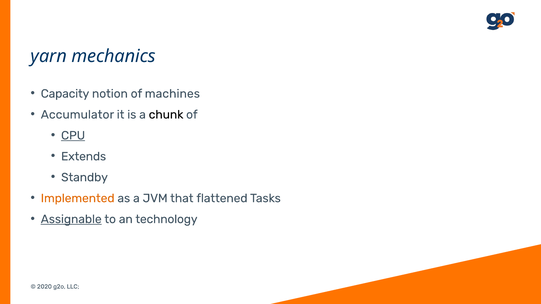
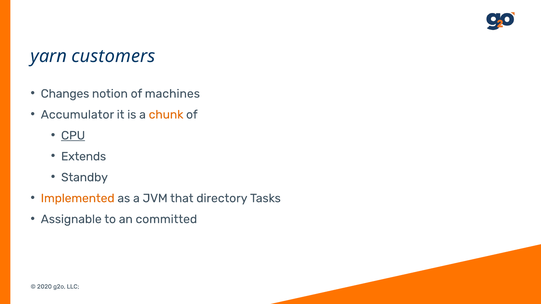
mechanics: mechanics -> customers (113, 56)
Capacity: Capacity -> Changes (65, 94)
chunk colour: black -> orange (166, 115)
flattened: flattened -> directory (222, 198)
Assignable underline: present -> none (71, 219)
technology: technology -> committed (166, 219)
